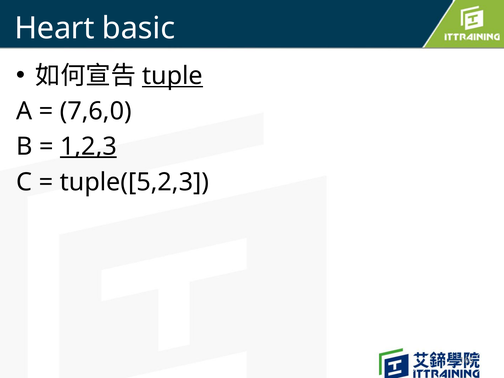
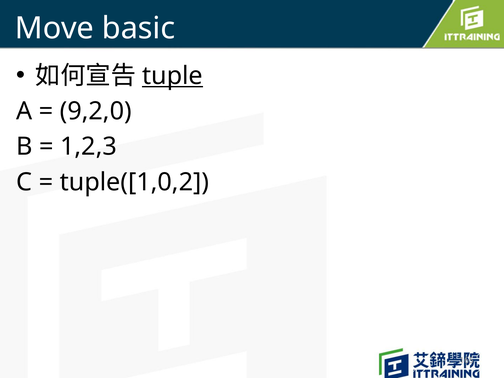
Heart: Heart -> Move (54, 28)
7,6,0: 7,6,0 -> 9,2,0 (96, 111)
1,2,3 underline: present -> none (88, 146)
tuple([5,2,3: tuple([5,2,3 -> tuple([1,0,2 (134, 182)
